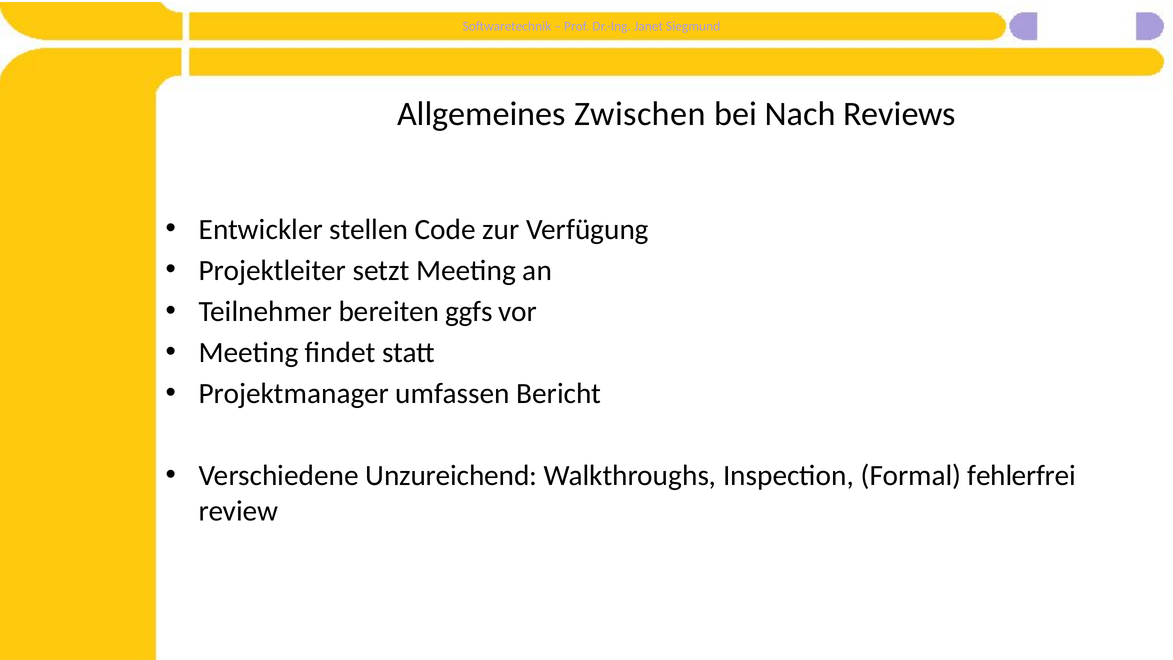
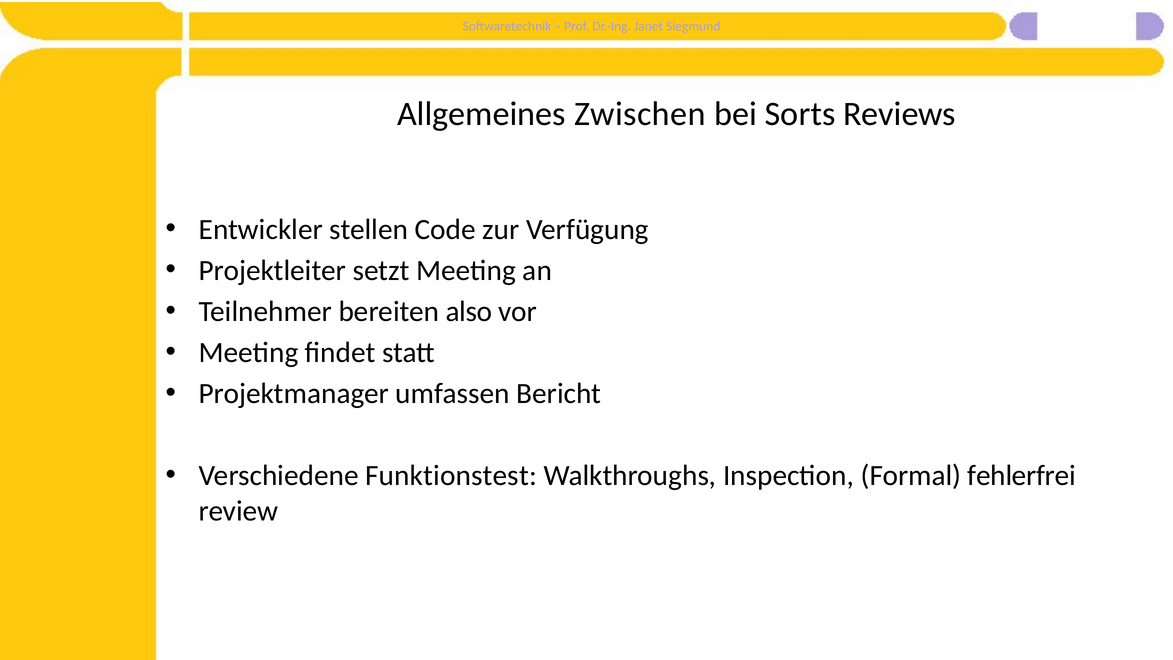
Nach: Nach -> Sorts (800, 114)
ggfs: ggfs -> also (469, 311)
Unzureichend: Unzureichend -> Funktionstest (451, 476)
